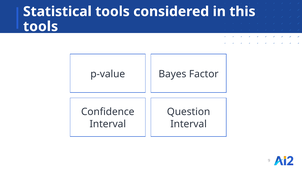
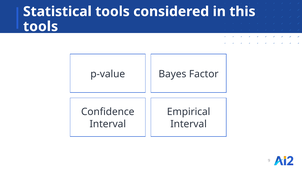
Question: Question -> Empirical (189, 112)
